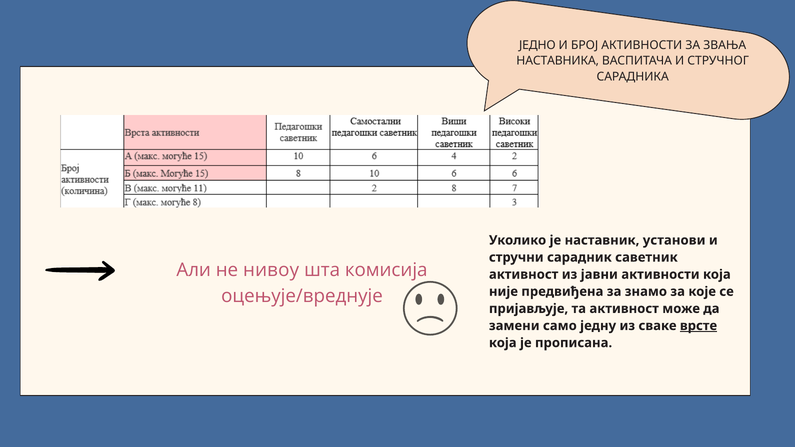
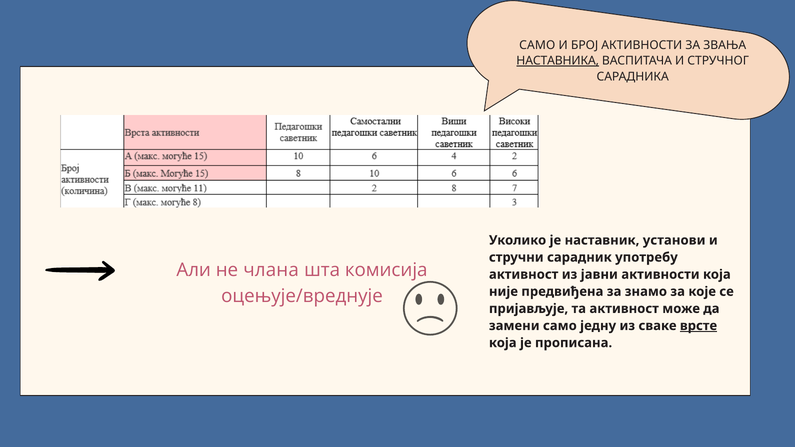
ЈЕДНО: ЈЕДНО -> САМО (537, 45)
НАСТАВНИКА underline: none -> present (558, 61)
саветник: саветник -> употребу (646, 257)
нивоу: нивоу -> члана (271, 270)
